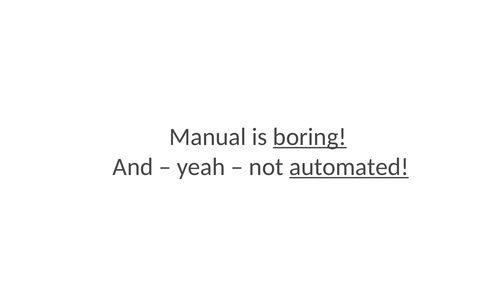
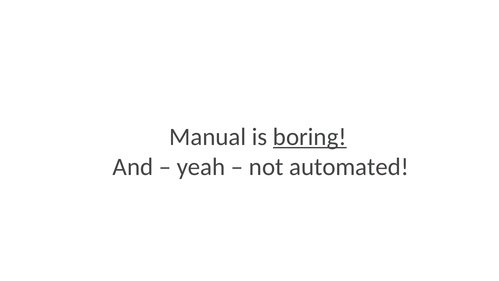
automated underline: present -> none (349, 167)
